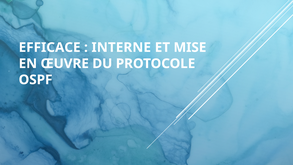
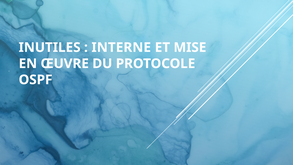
EFFICACE: EFFICACE -> INUTILES (50, 47)
